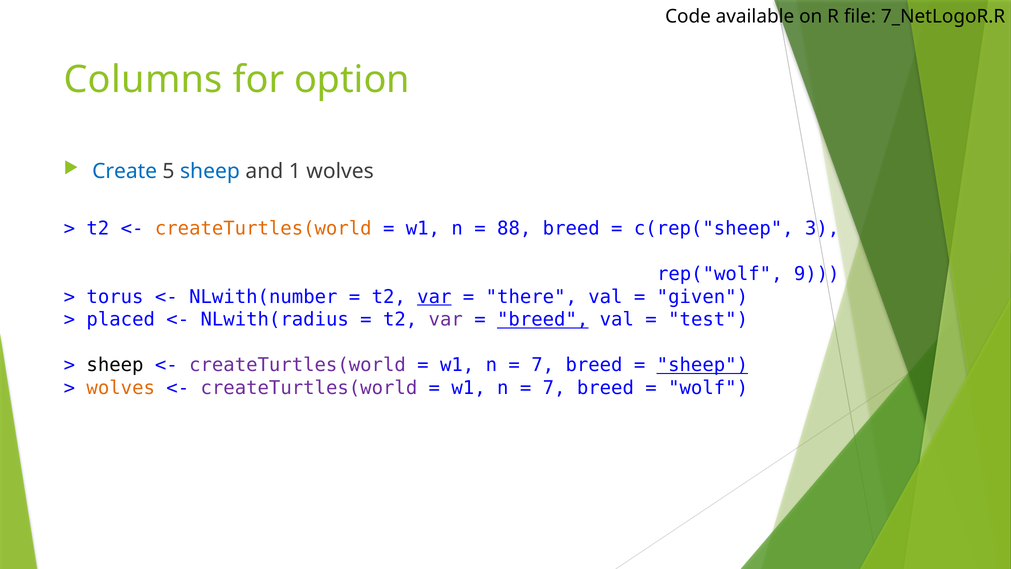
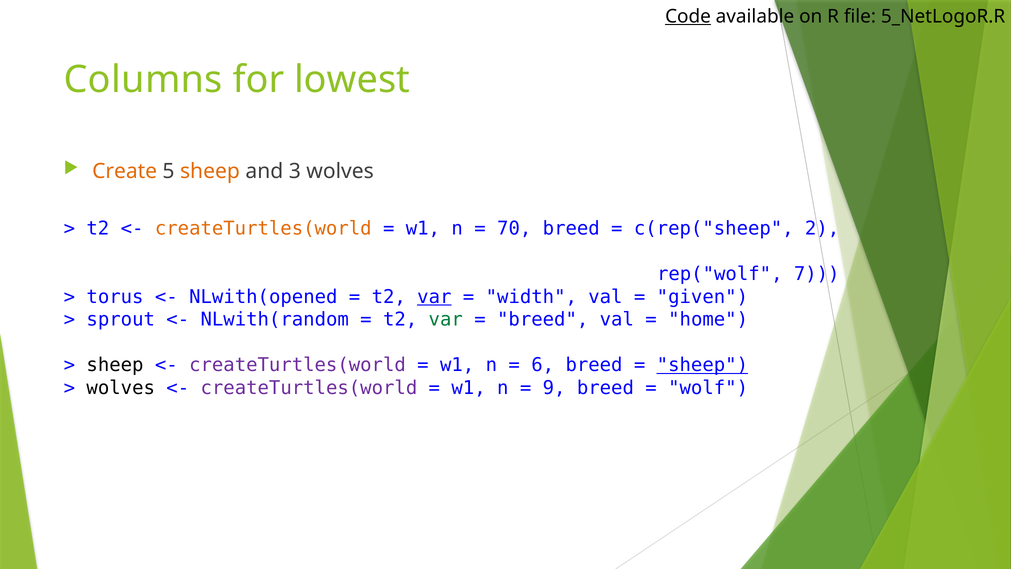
Code underline: none -> present (688, 16)
7_NetLogoR.R: 7_NetLogoR.R -> 5_NetLogoR.R (943, 16)
option: option -> lowest (352, 80)
Create colour: blue -> orange (125, 171)
sheep colour: blue -> orange (210, 171)
1: 1 -> 3 (295, 171)
88: 88 -> 70 (514, 229)
3: 3 -> 2 (822, 229)
9: 9 -> 7 (817, 274)
NLwith(number: NLwith(number -> NLwith(opened (263, 297)
there: there -> width (531, 297)
placed: placed -> sprout (121, 319)
NLwith(radius: NLwith(radius -> NLwith(random (275, 319)
var colour: purple -> green (446, 319)
breed underline: present -> none (543, 319)
test: test -> home (708, 319)
7: 7 -> 6 (543, 365)
wolves colour: orange -> black (121, 388)
7: 7 -> 9 (554, 388)
